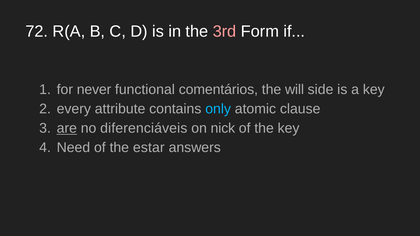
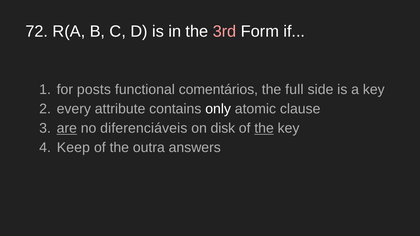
never: never -> posts (94, 90)
will: will -> full (294, 90)
only colour: light blue -> white (218, 109)
nick: nick -> disk (223, 128)
the underline: none -> present (264, 128)
Need: Need -> Keep (73, 148)
estar: estar -> outra (149, 148)
